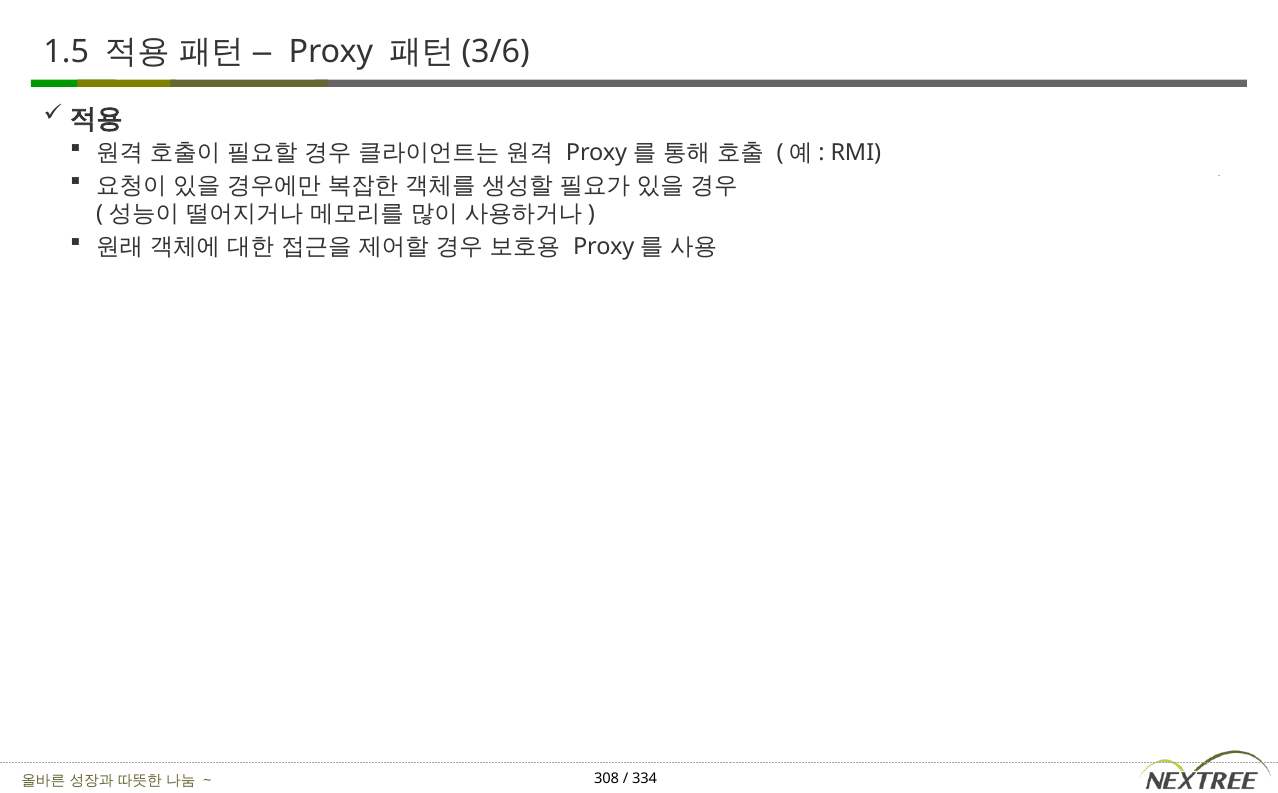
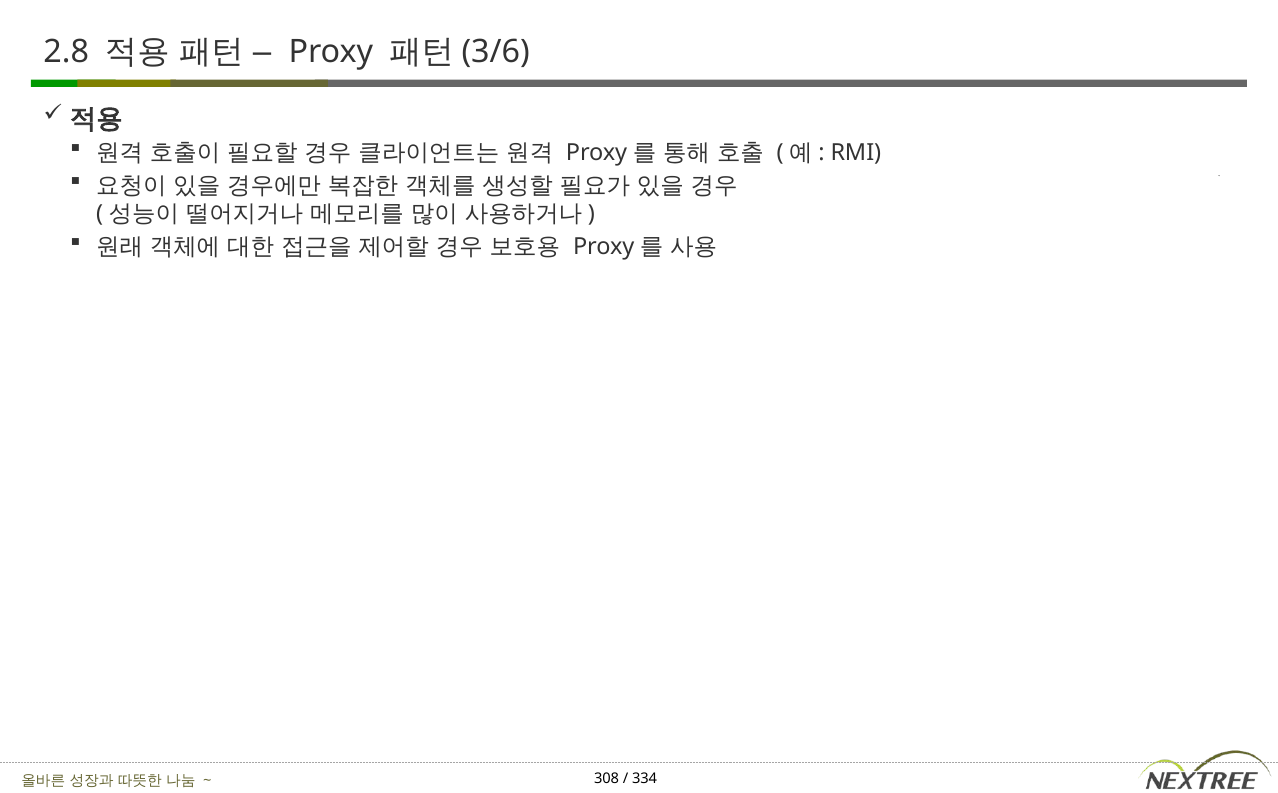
1.5: 1.5 -> 2.8 (66, 52)
